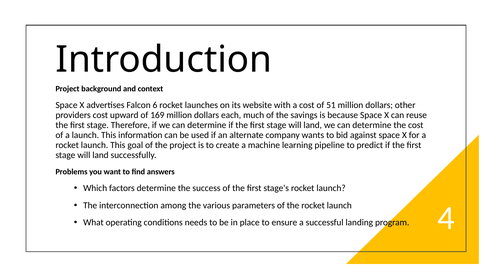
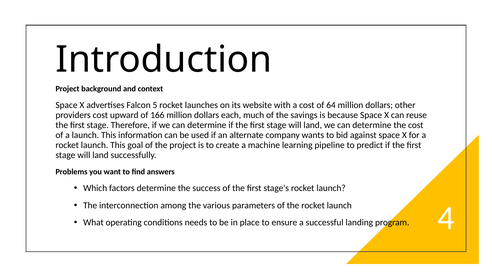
6: 6 -> 5 (155, 105)
51: 51 -> 64 (331, 105)
169: 169 -> 166 (157, 115)
